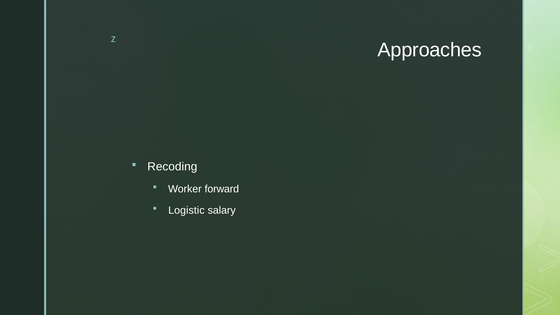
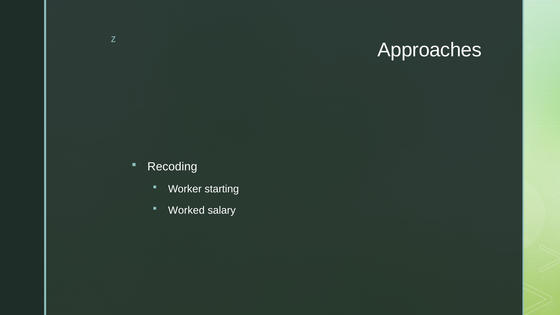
forward: forward -> starting (222, 189)
Logistic: Logistic -> Worked (186, 210)
